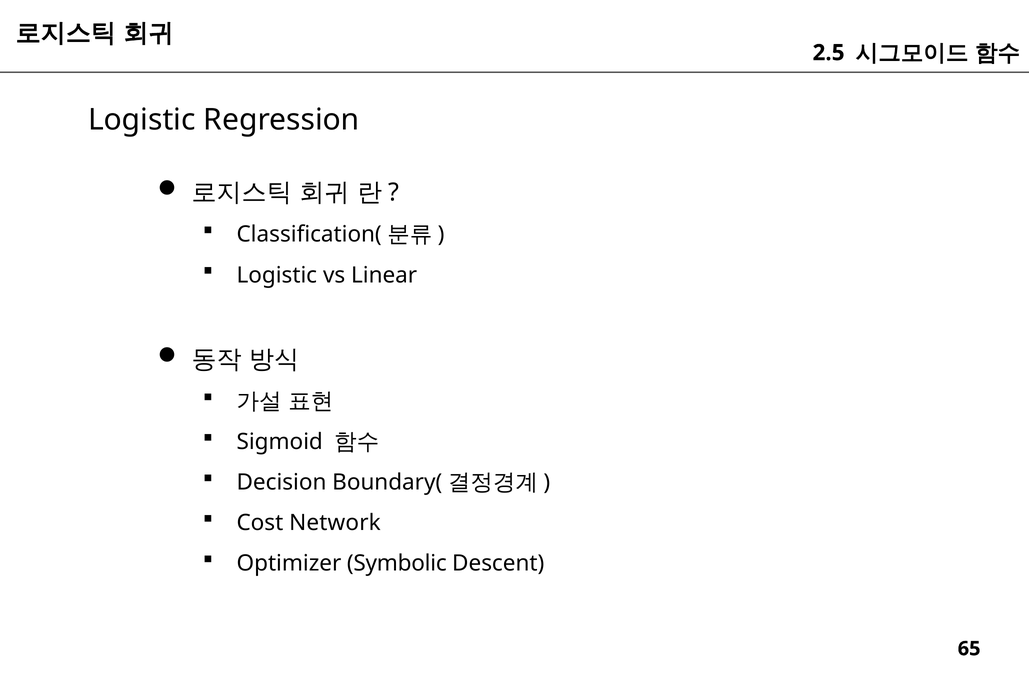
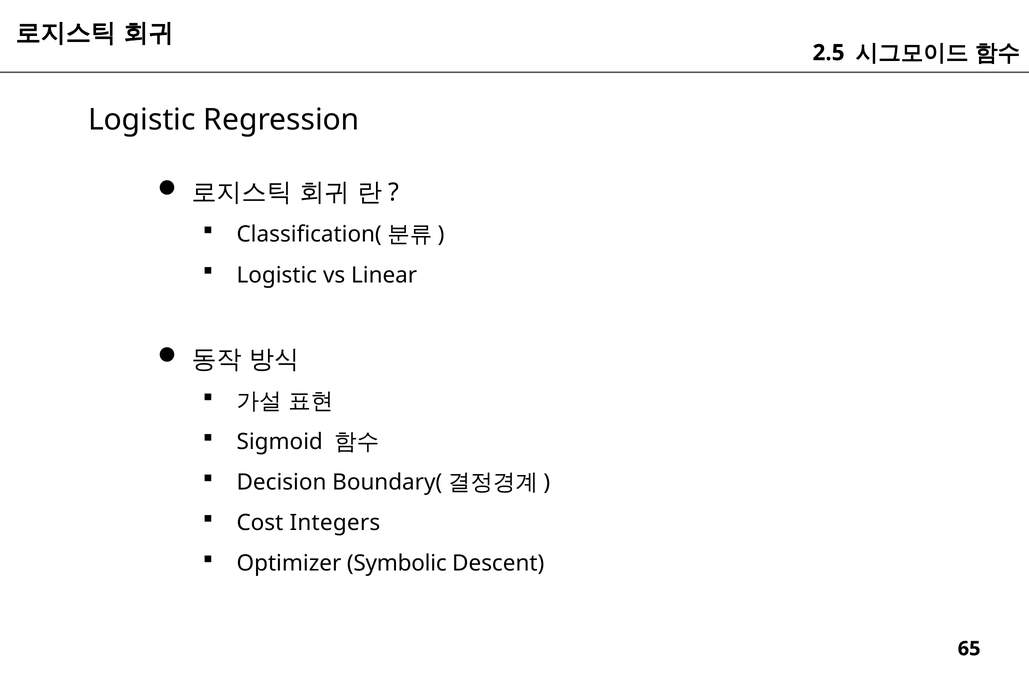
Network: Network -> Integers (335, 523)
